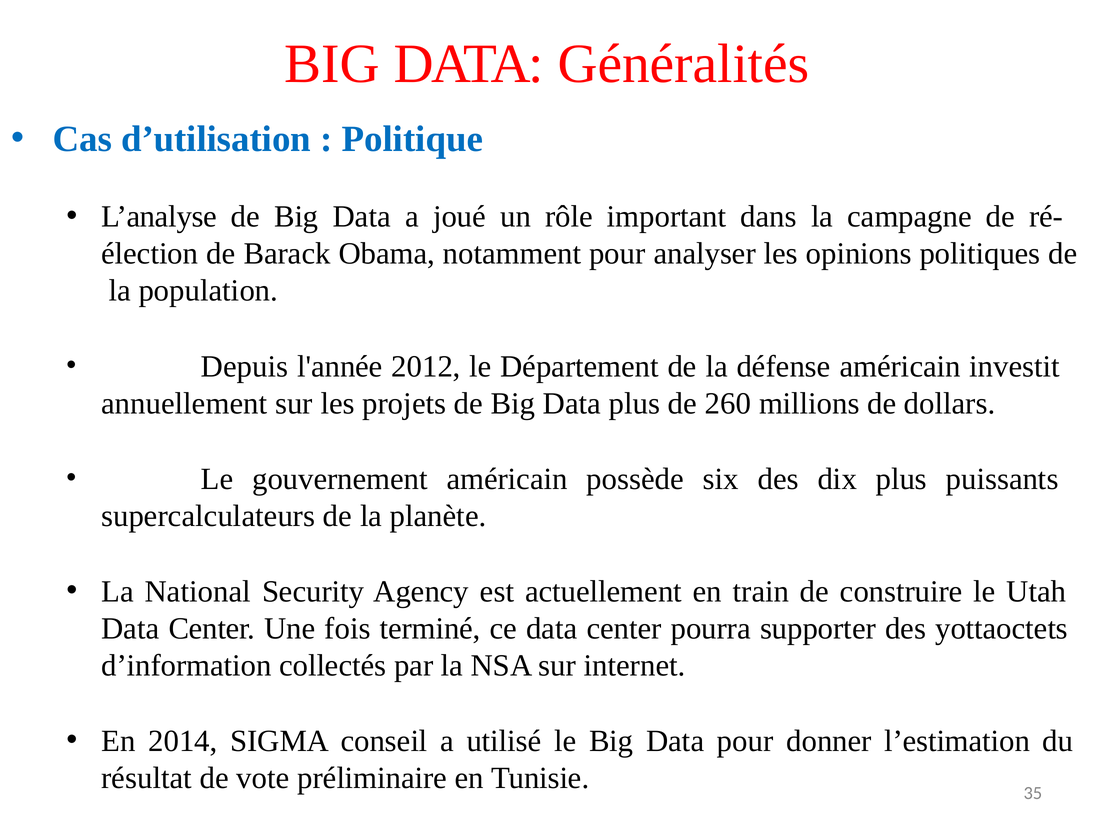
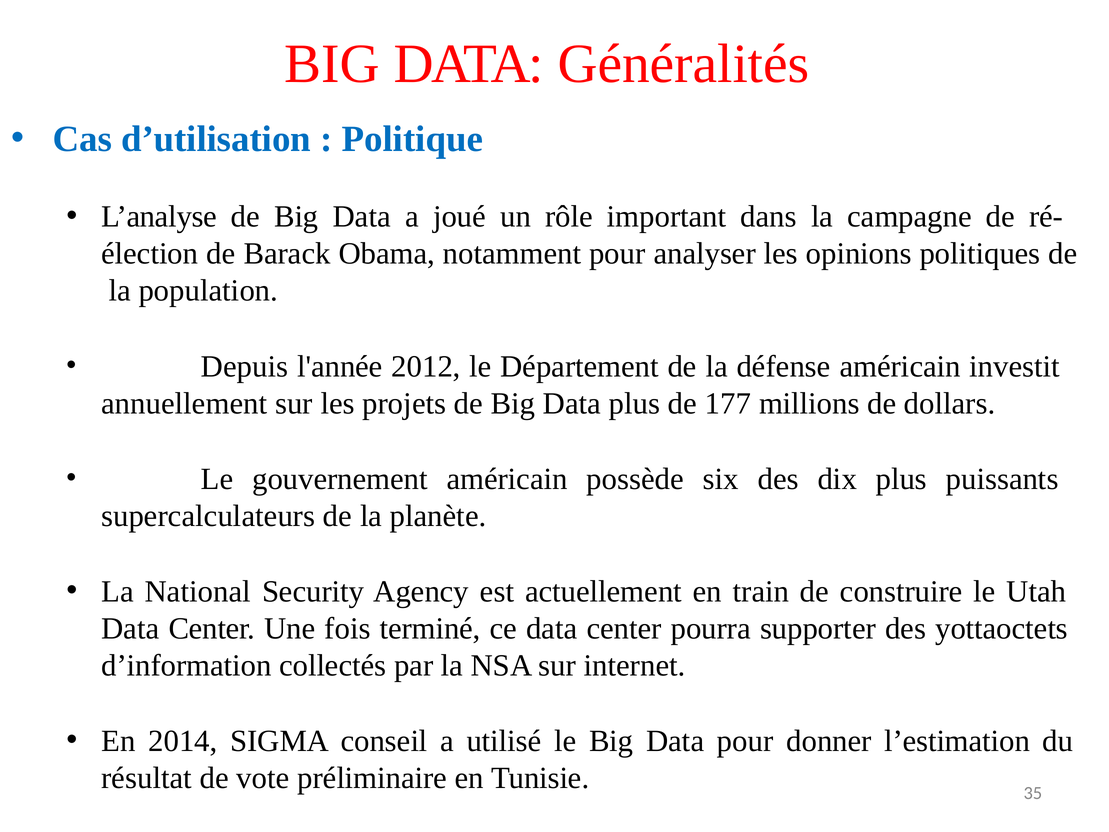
260: 260 -> 177 (728, 403)
